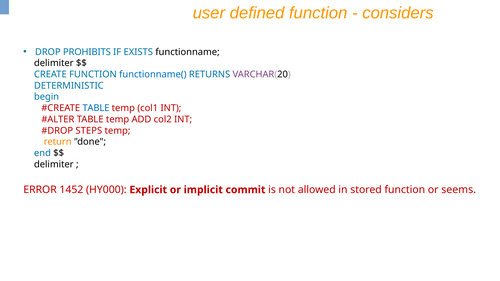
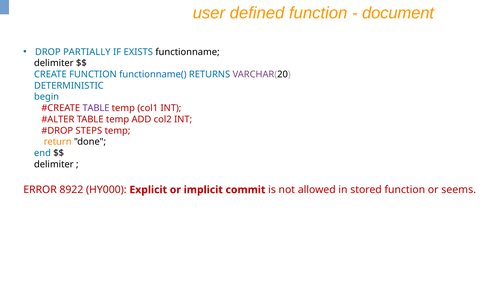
considers: considers -> document (398, 13)
PROHIBITS: PROHIBITS -> PARTIALLY (87, 52)
TABLE colour: blue -> purple (96, 108)
1452: 1452 -> 8922 (71, 190)
